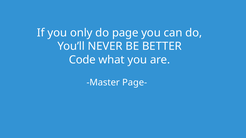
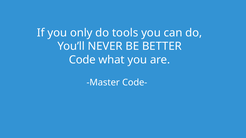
page: page -> tools (125, 33)
Page-: Page- -> Code- (135, 83)
